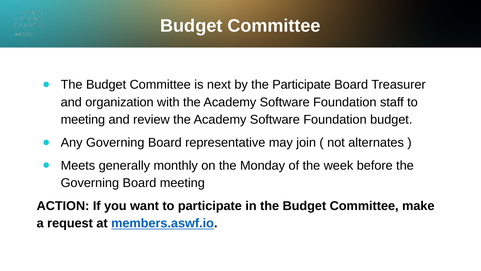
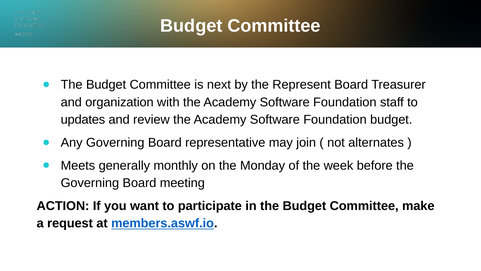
the Participate: Participate -> Represent (302, 85)
meeting: meeting -> updates (83, 120)
